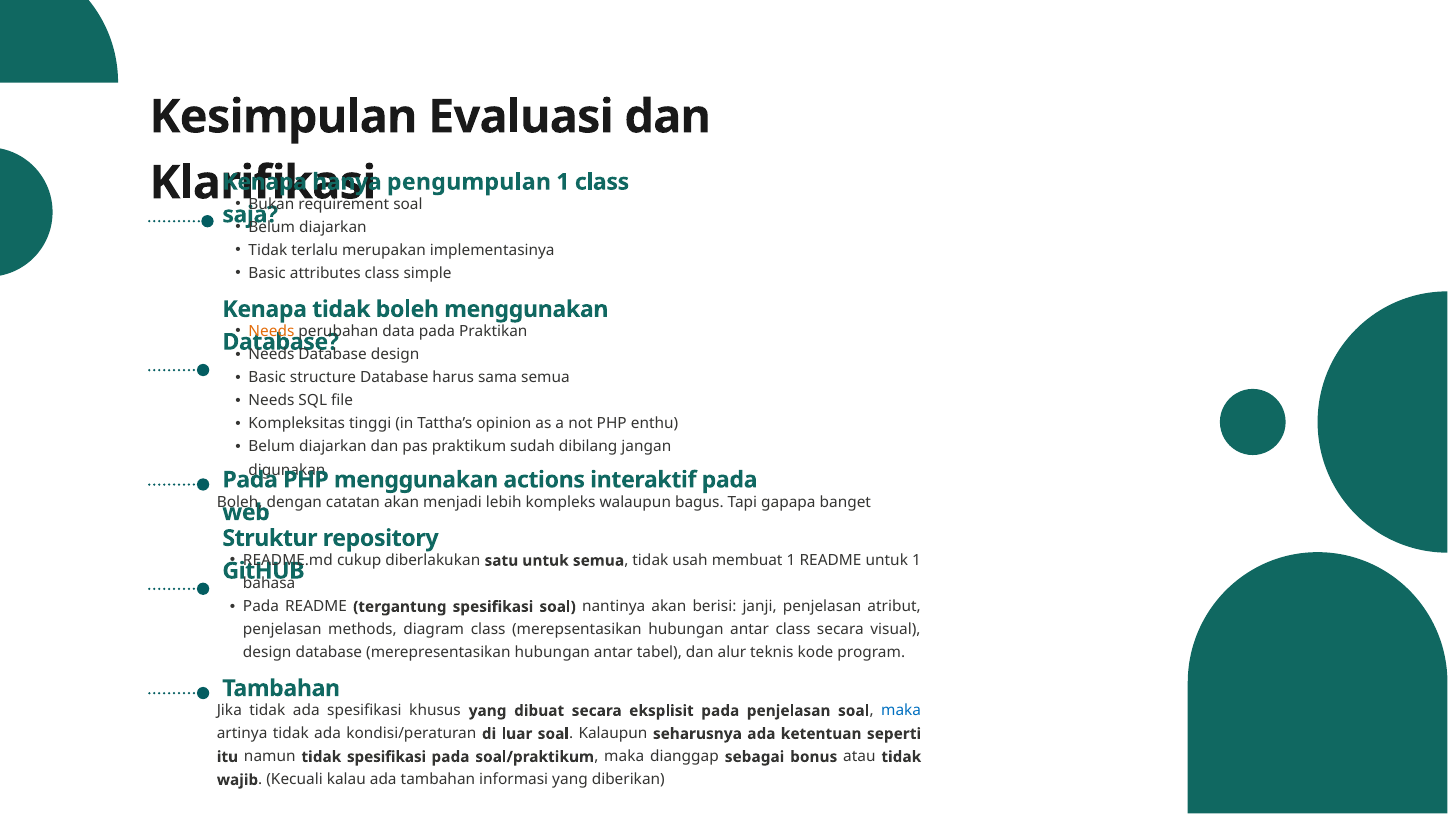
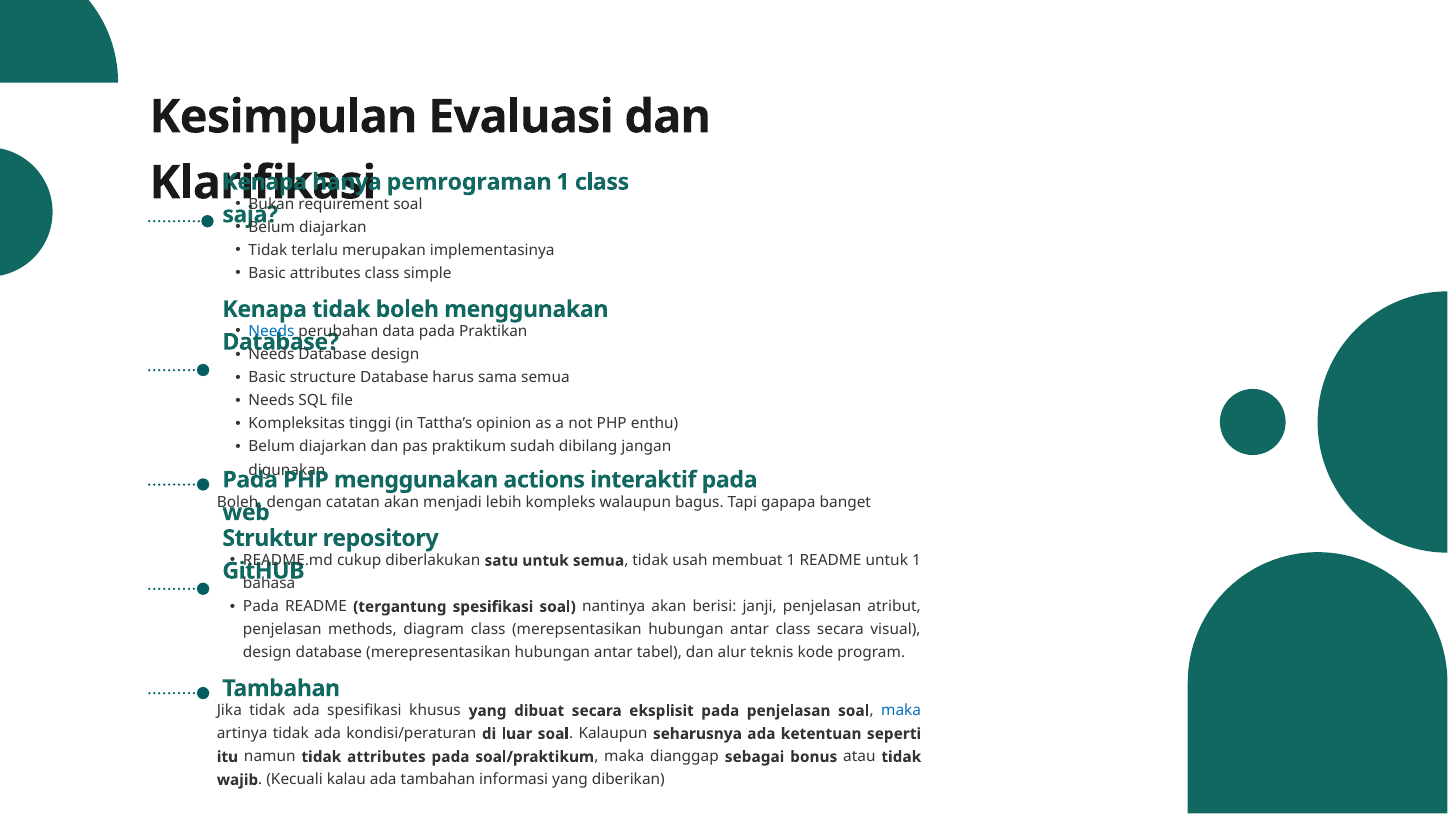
pengumpulan: pengumpulan -> pemrograman (469, 182)
Needs colour: orange -> blue (271, 332)
tidak spesifikasi: spesifikasi -> attributes (386, 757)
